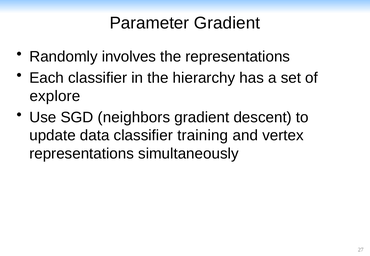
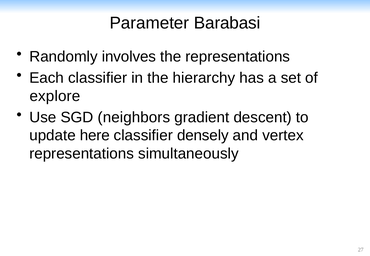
Parameter Gradient: Gradient -> Barabasi (227, 23)
data: data -> here (95, 136)
training: training -> densely (203, 136)
